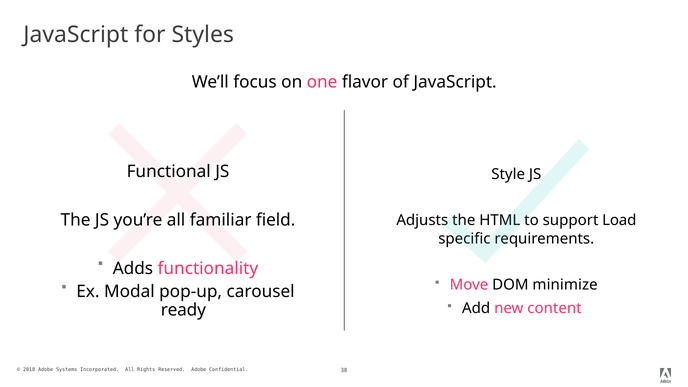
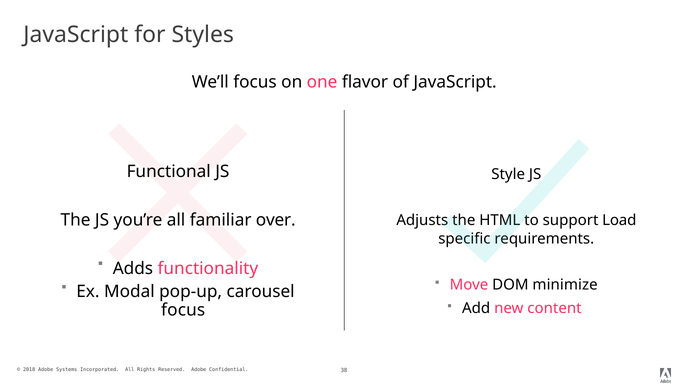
field: field -> over (276, 220)
ready: ready -> focus (183, 310)
